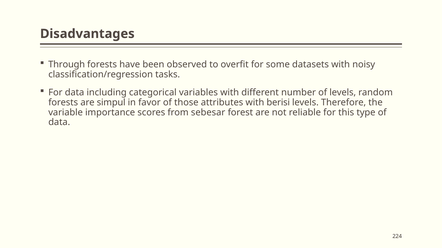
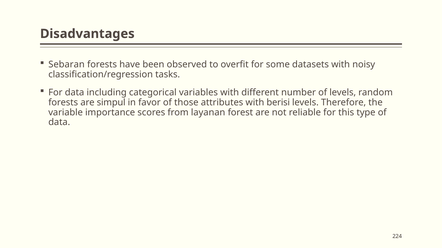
Through: Through -> Sebaran (67, 65)
sebesar: sebesar -> layanan (208, 113)
